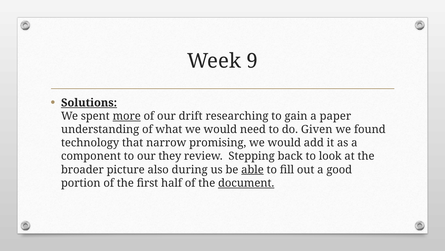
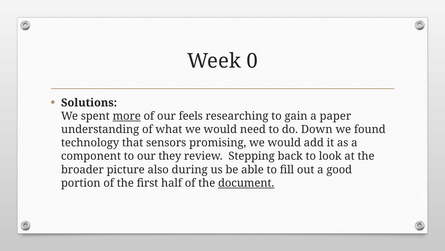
9: 9 -> 0 (252, 61)
Solutions underline: present -> none (89, 102)
drift: drift -> feels (191, 116)
Given: Given -> Down (317, 129)
narrow: narrow -> sensors (166, 143)
able underline: present -> none (252, 169)
